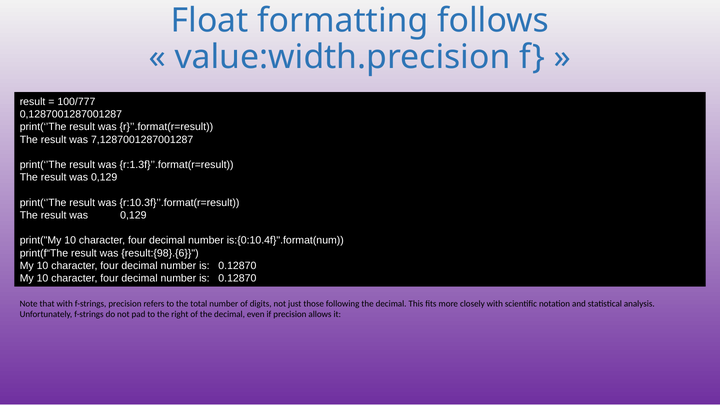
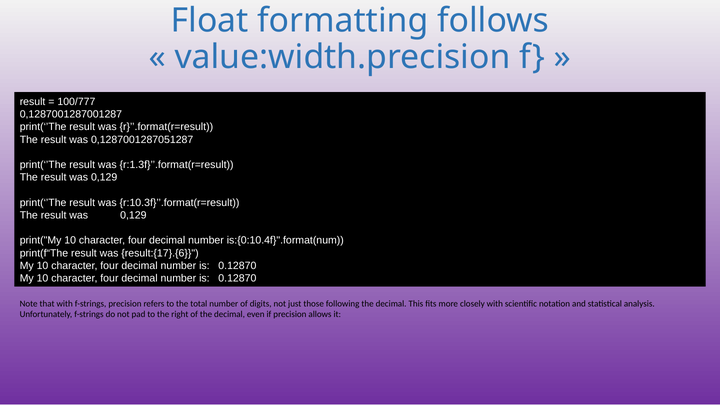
7,1287001287001287: 7,1287001287001287 -> 0,1287001287051287 (142, 140)
result:{98}.{6: result:{98}.{6 -> result:{17}.{6 (160, 253)
